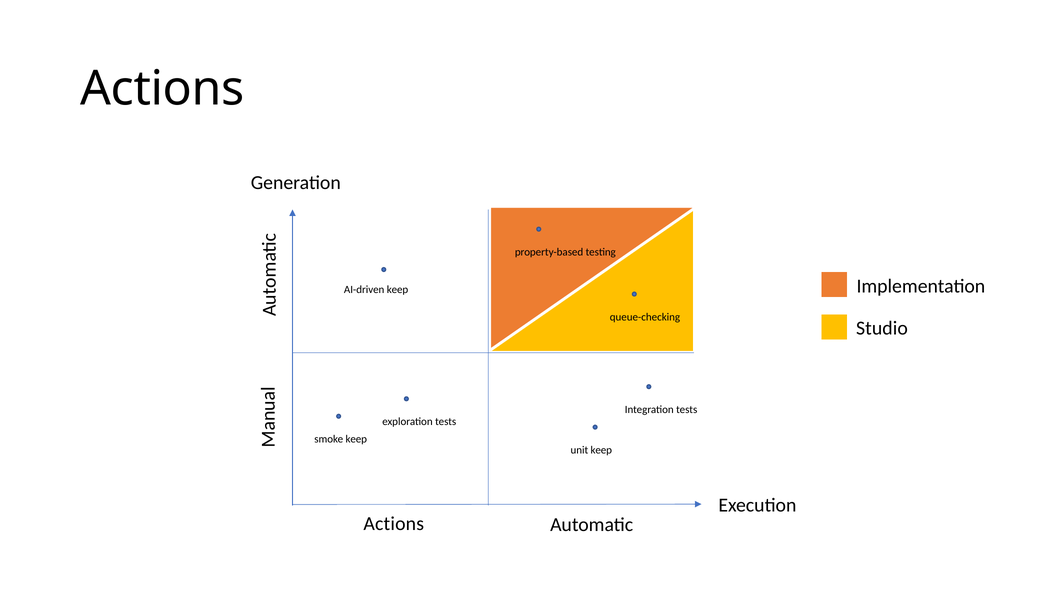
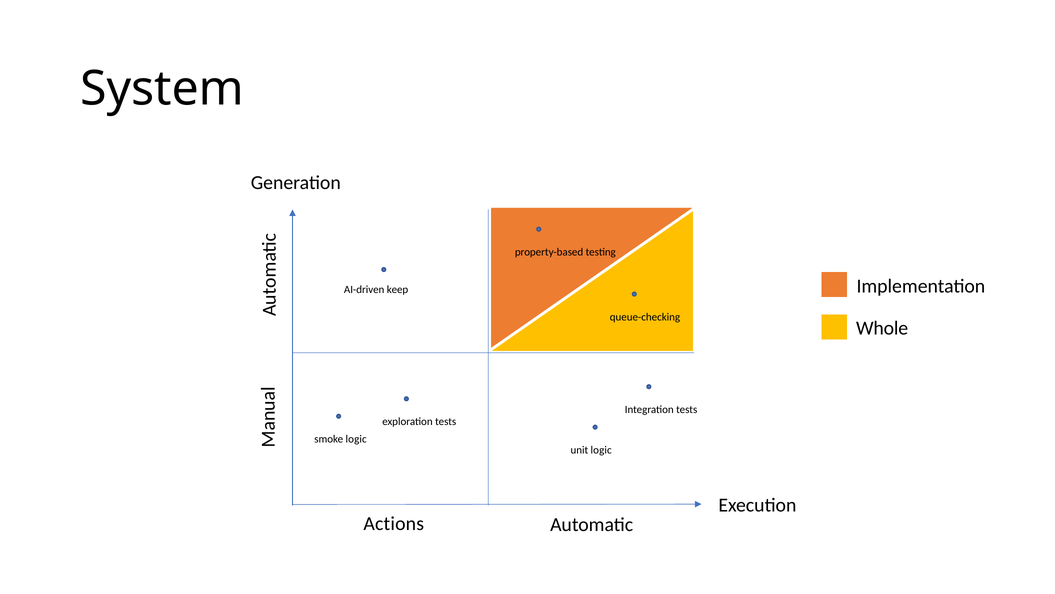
Actions: Actions -> System (162, 89)
Studio: Studio -> Whole (882, 328)
smoke keep: keep -> logic (356, 439)
unit keep: keep -> logic (601, 450)
